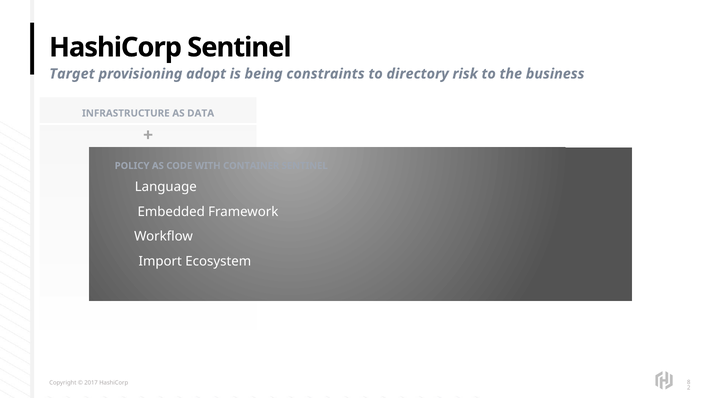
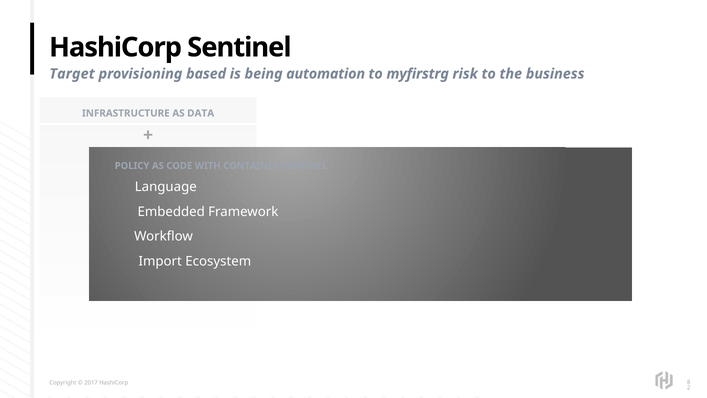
adopt: adopt -> based (206, 74)
constraints: constraints -> automation (326, 74)
directory: directory -> myfirstrg (418, 74)
